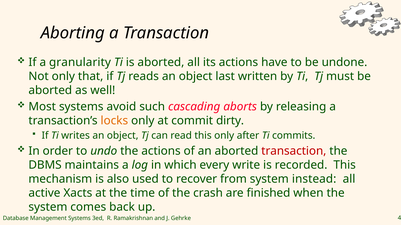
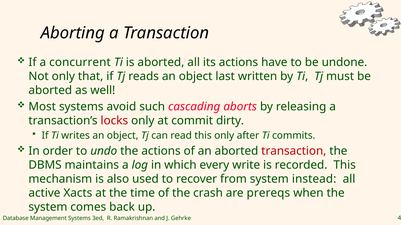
granularity: granularity -> concurrent (80, 62)
locks colour: orange -> red (114, 121)
finished: finished -> prereqs (268, 193)
